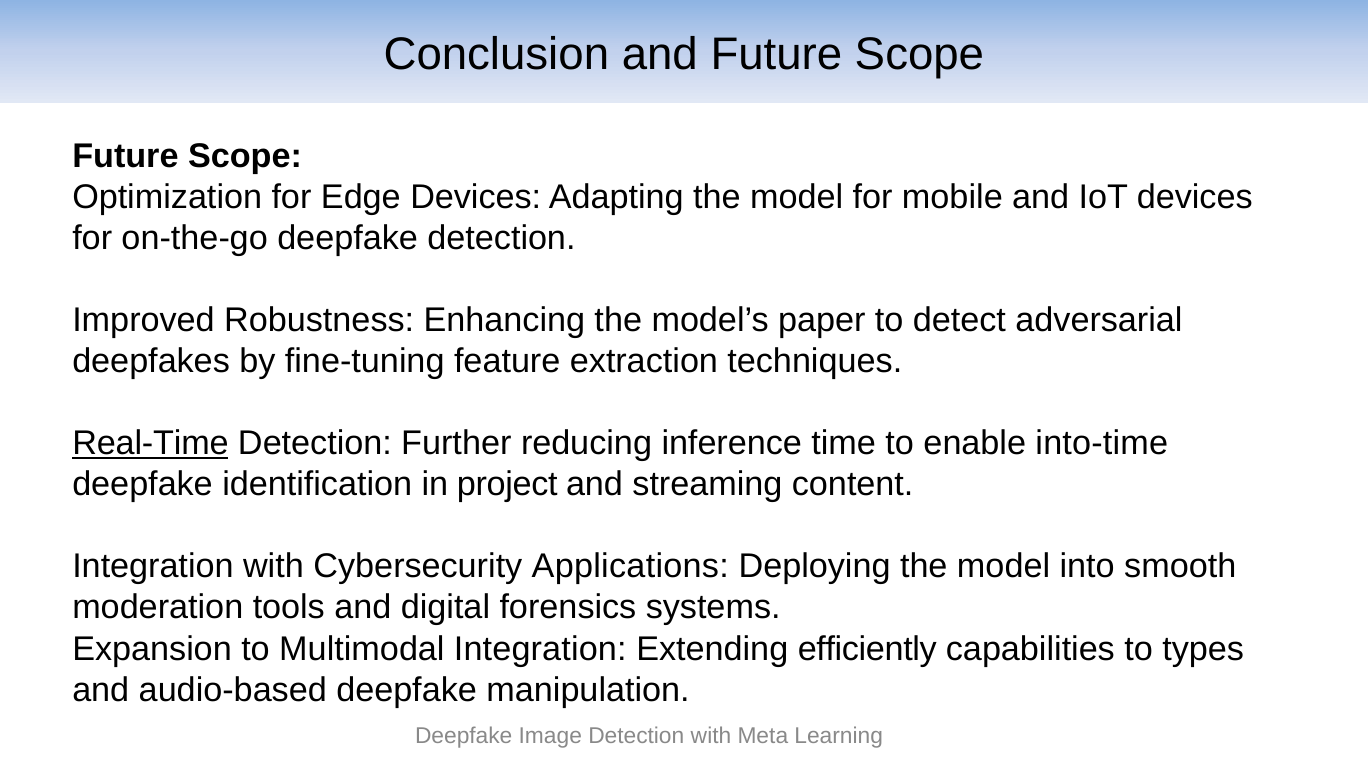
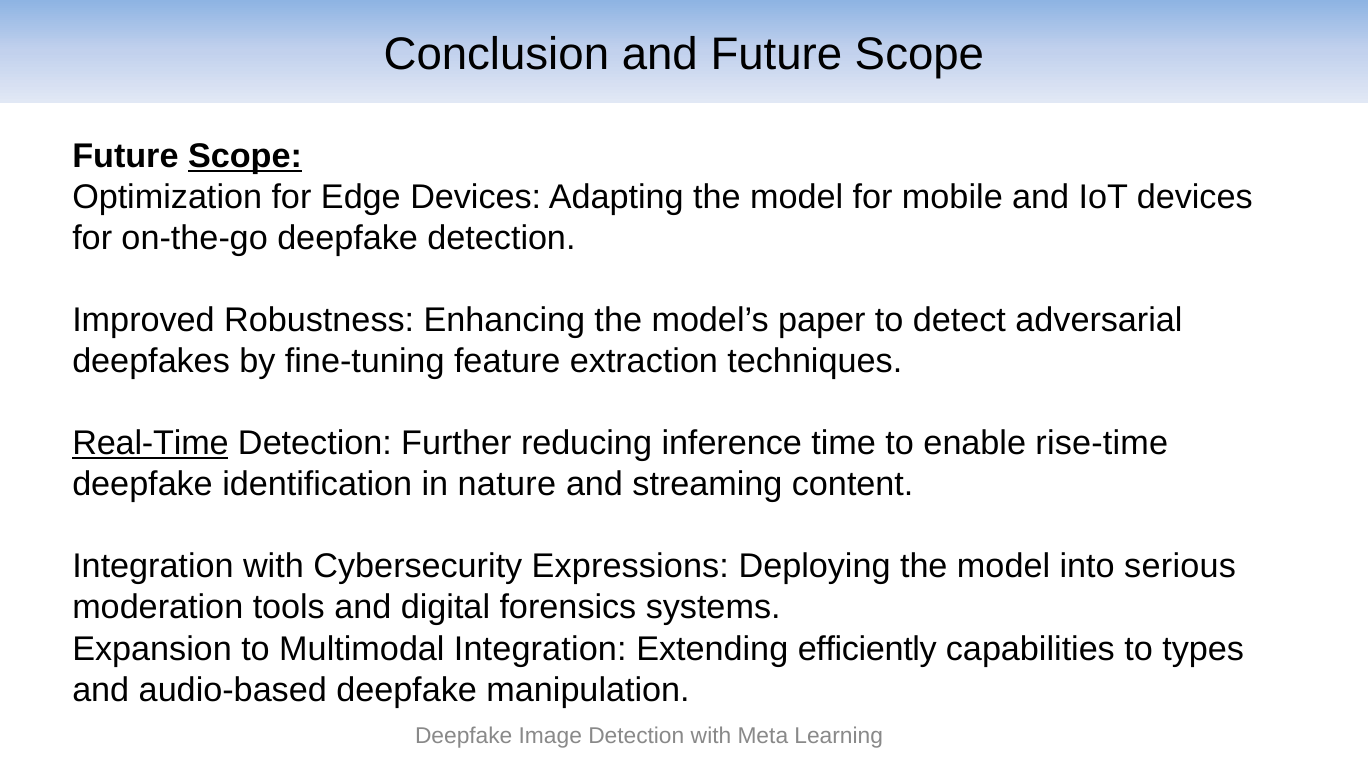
Scope underline: none -> present (245, 156)
into-time: into-time -> rise-time (1102, 443)
project: project -> nature (507, 484)
Applications: Applications -> Expressions (630, 566)
smooth: smooth -> serious (1180, 566)
